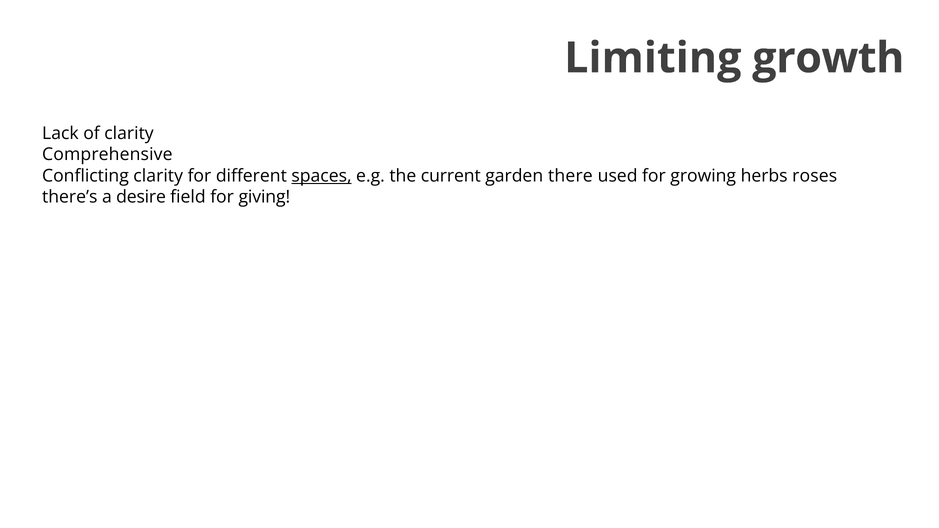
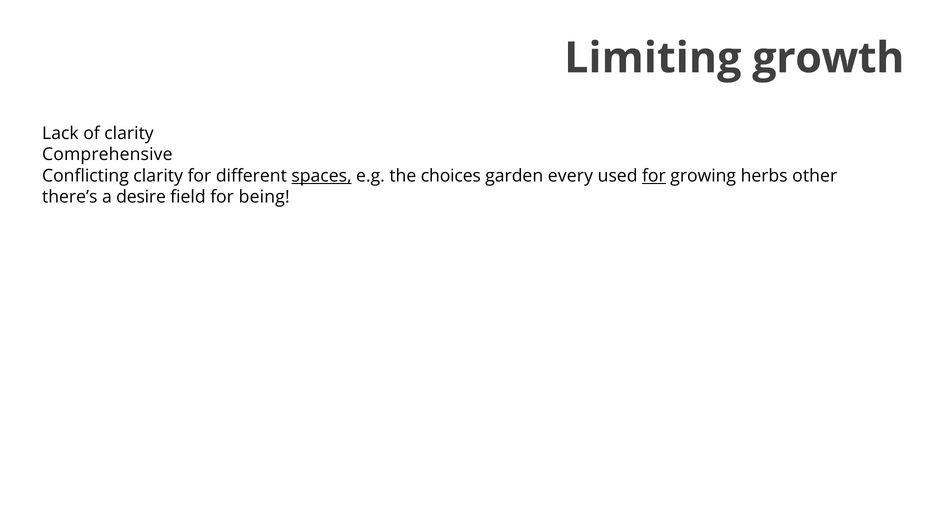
current: current -> choices (451, 176)
there: there -> every (570, 176)
for underline: none -> present (654, 176)
roses: roses -> other (815, 176)
giving: giving -> being (264, 197)
